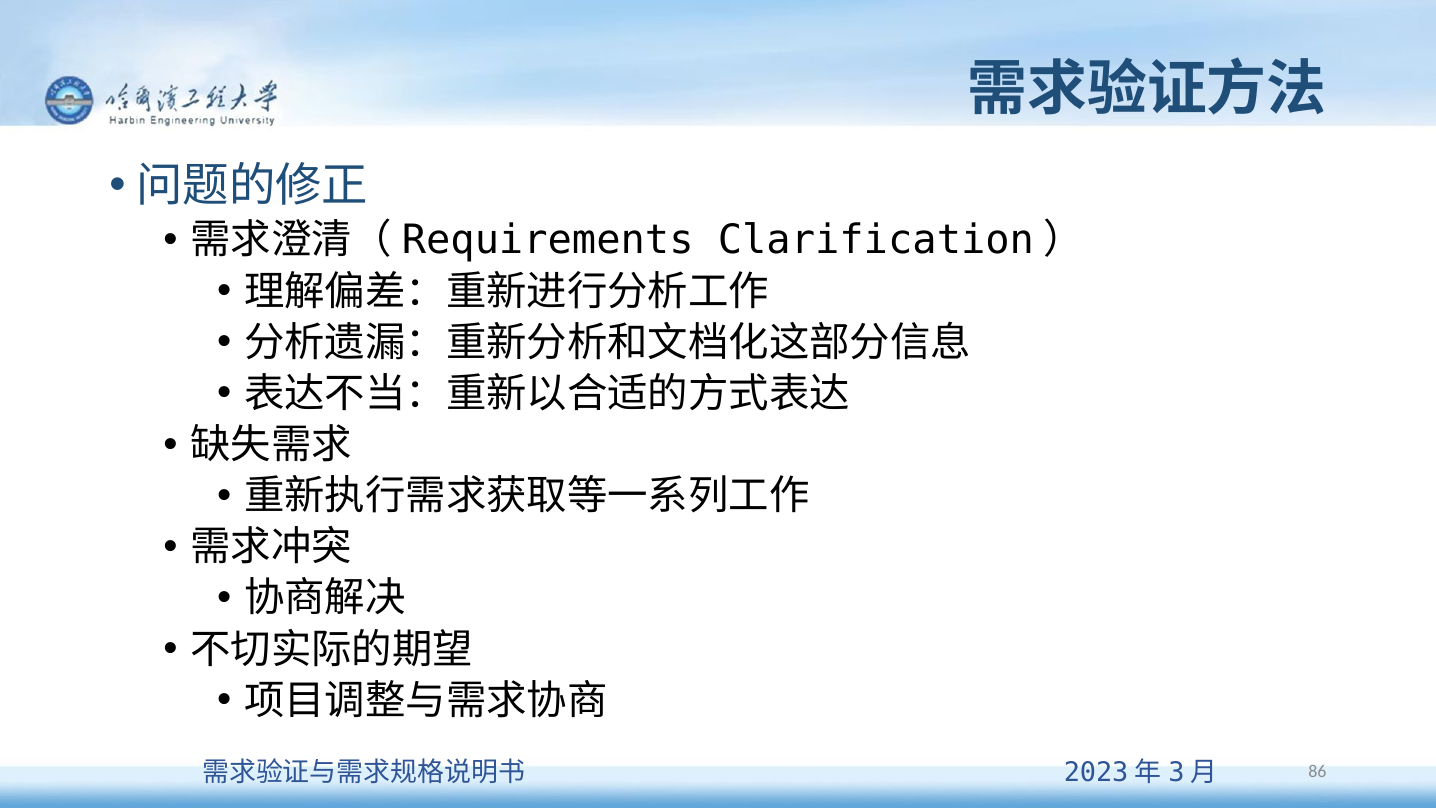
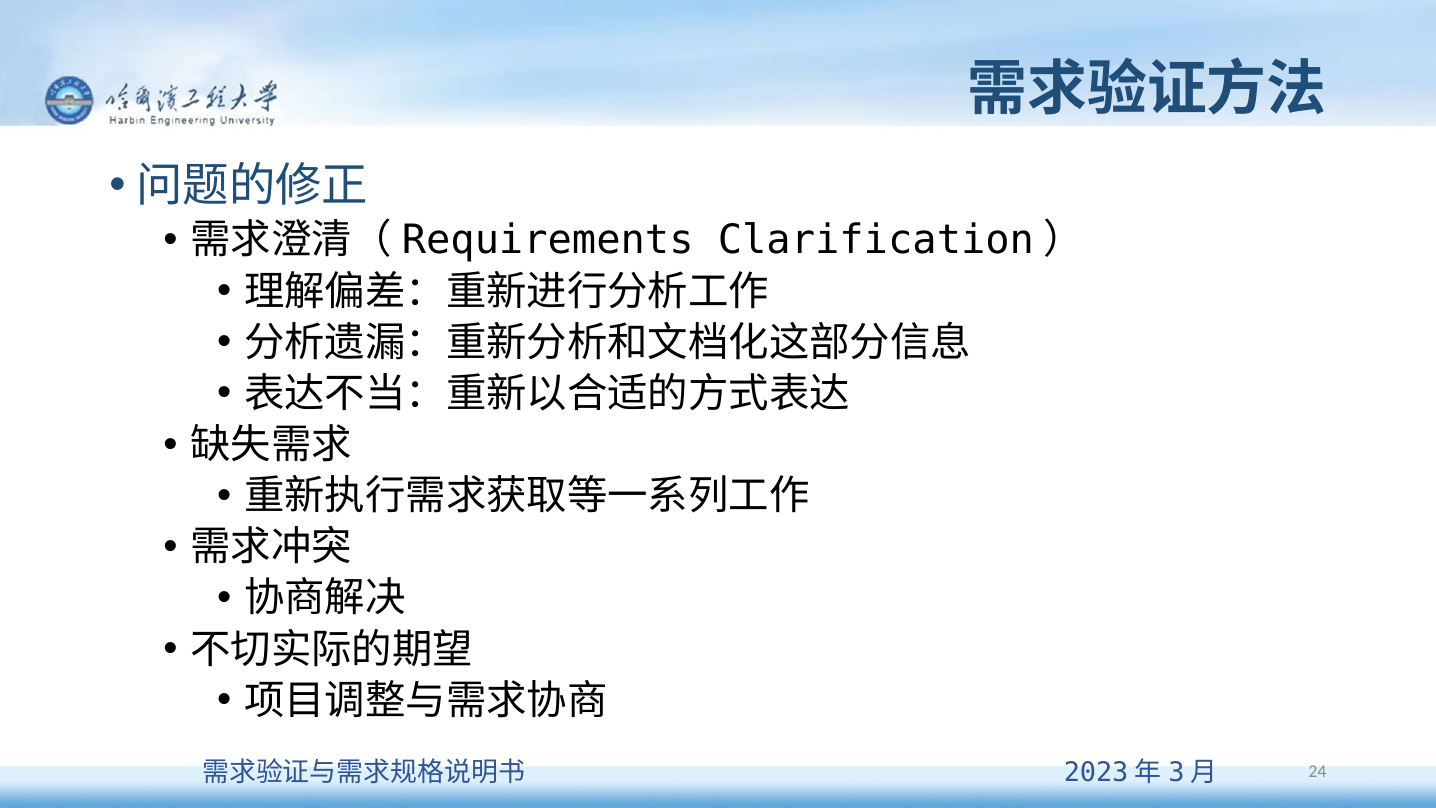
86: 86 -> 24 (1317, 771)
